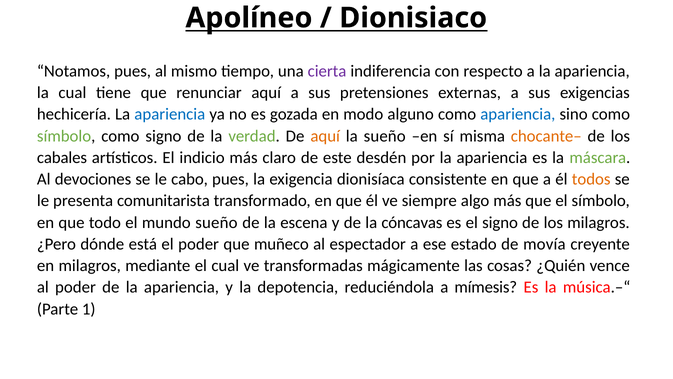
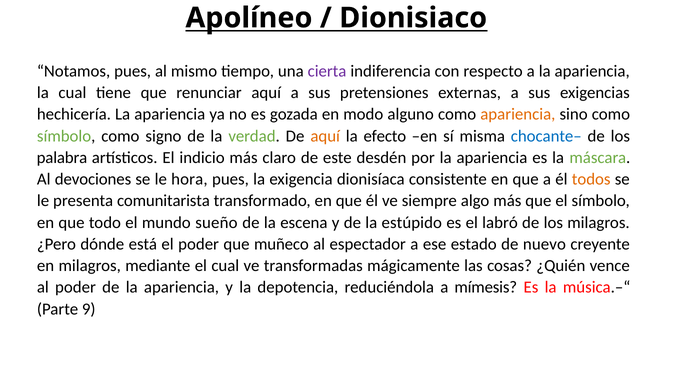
apariencia colour: blue -> black (170, 114)
apariencia colour: blue -> orange (518, 114)
la sueño: sueño -> efecto (385, 136)
chocante– colour: orange -> blue (546, 136)
cabales: cabales -> palabra (62, 157)
cabo: cabo -> hora (189, 179)
cóncavas: cóncavas -> estúpido (412, 222)
el signo: signo -> labró (500, 222)
movía: movía -> nuevo (544, 244)
1: 1 -> 9 (89, 309)
